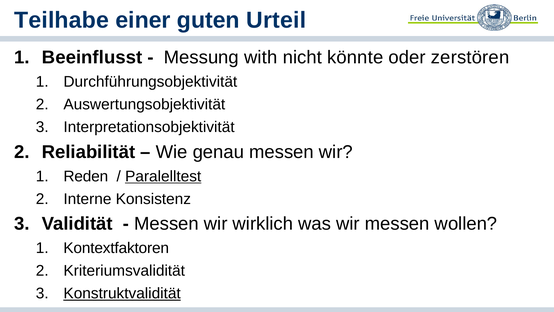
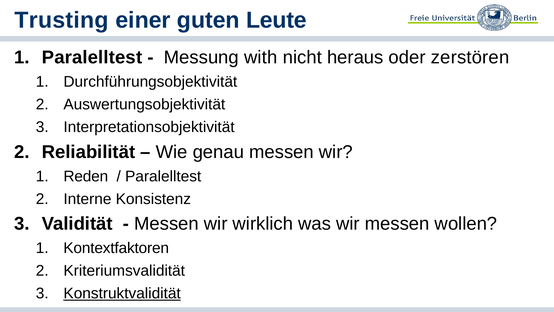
Teilhabe: Teilhabe -> Trusting (62, 20)
Urteil: Urteil -> Leute (276, 20)
Beeinflusst: Beeinflusst -> Paralelltest (92, 57)
könnte: könnte -> heraus (355, 57)
Paralelltest underline: present -> none (163, 176)
